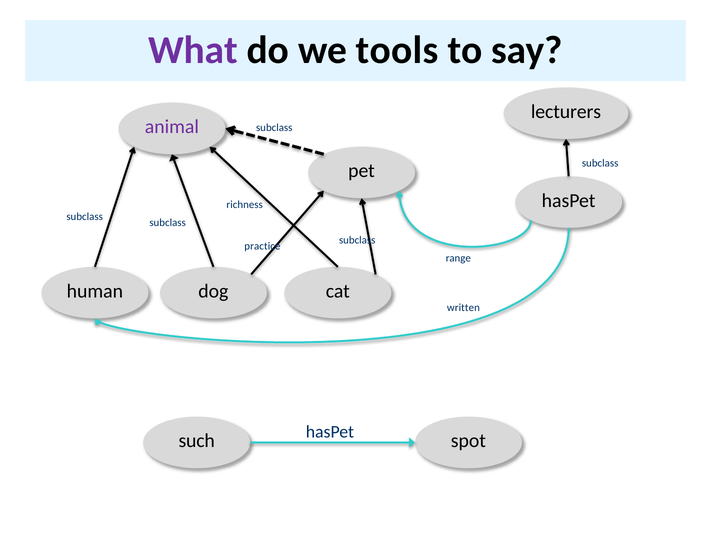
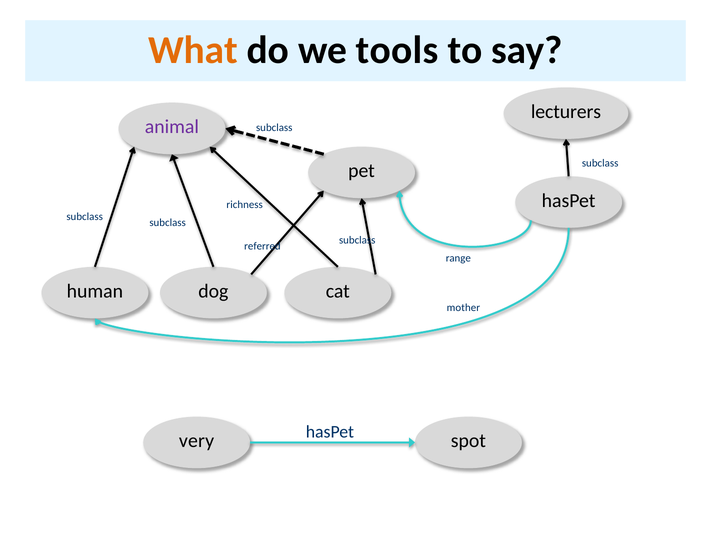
What colour: purple -> orange (193, 50)
practice: practice -> referred (262, 246)
written: written -> mother (463, 308)
such: such -> very (196, 441)
